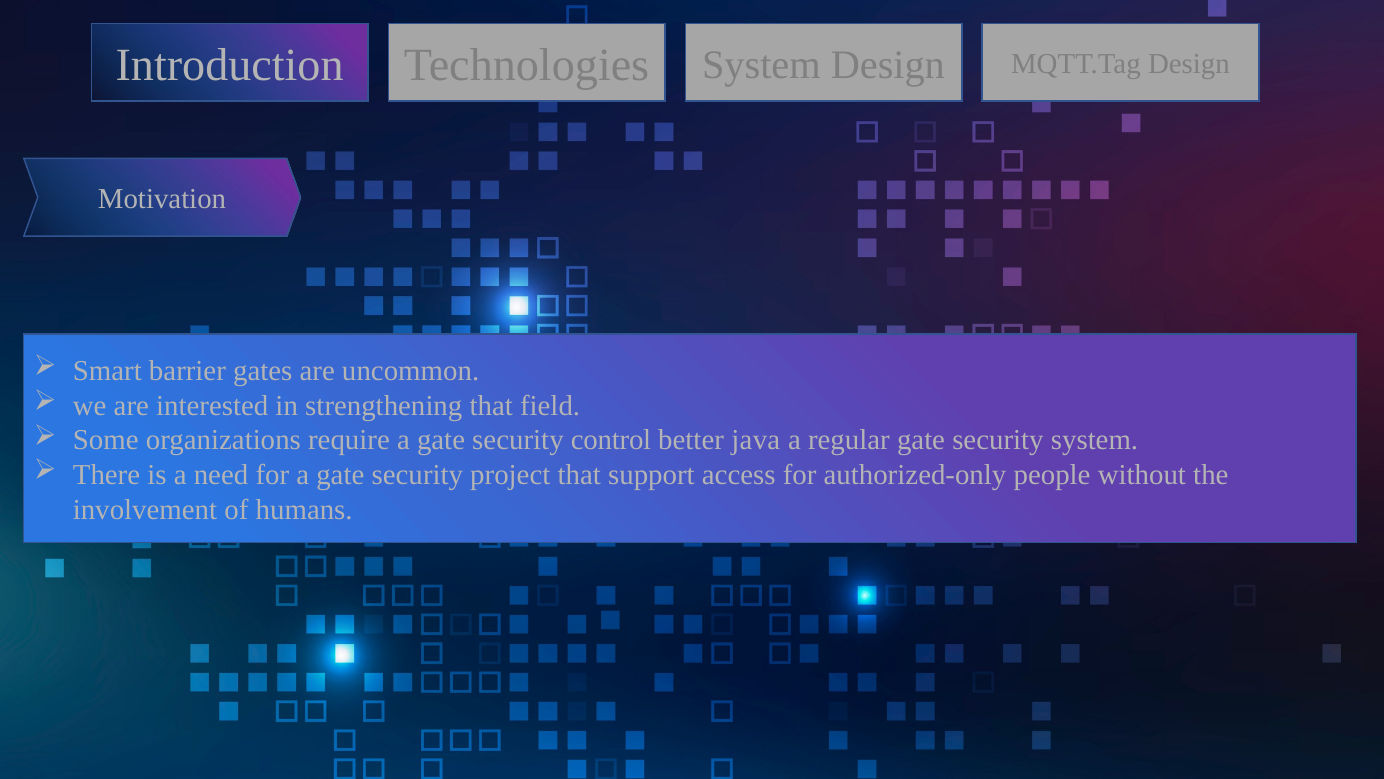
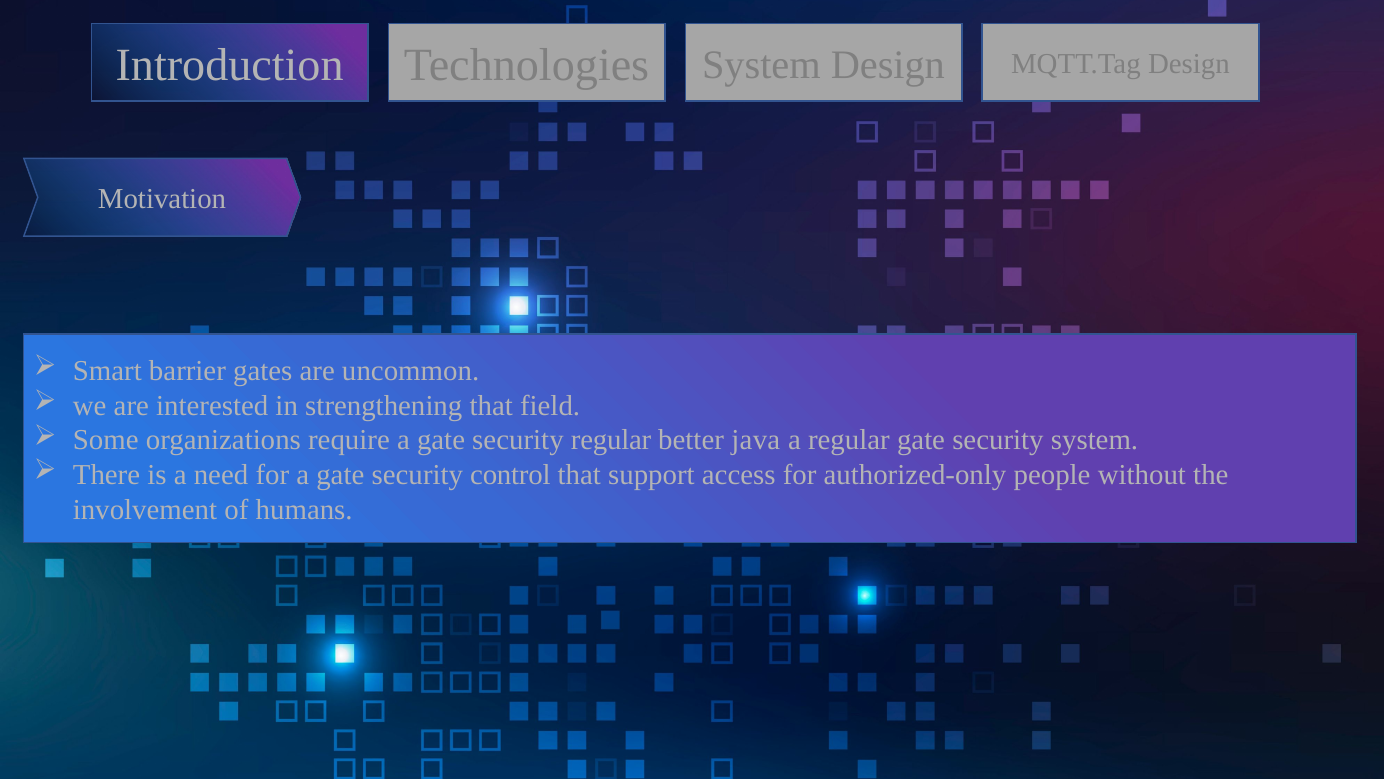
security control: control -> regular (611, 440)
project: project -> control (510, 475)
